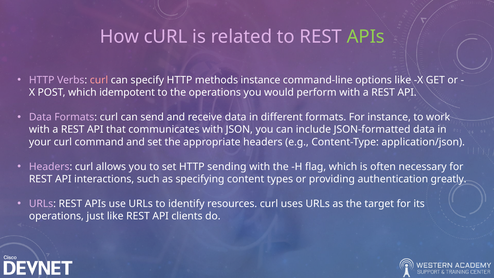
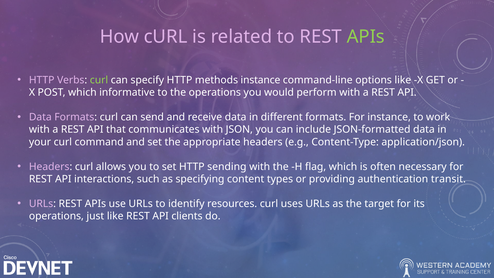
curl colour: pink -> light green (99, 80)
idempotent: idempotent -> informative (127, 92)
greatly: greatly -> transit (448, 179)
